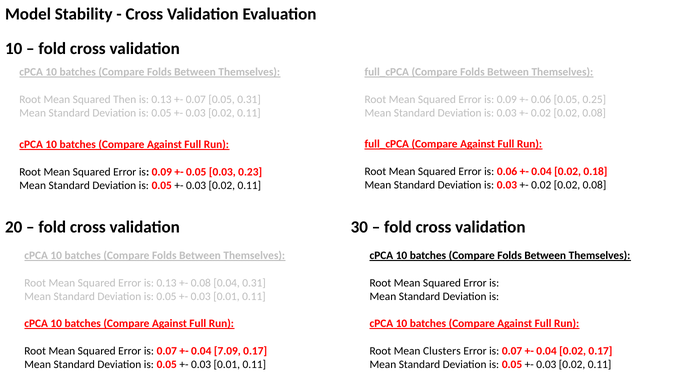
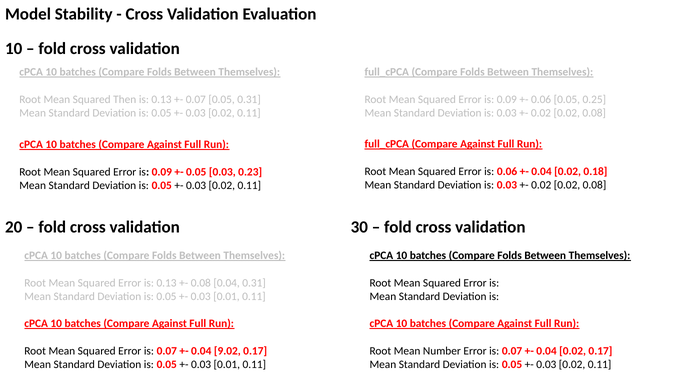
7.09: 7.09 -> 9.02 (227, 351)
Clusters: Clusters -> Number (442, 351)
